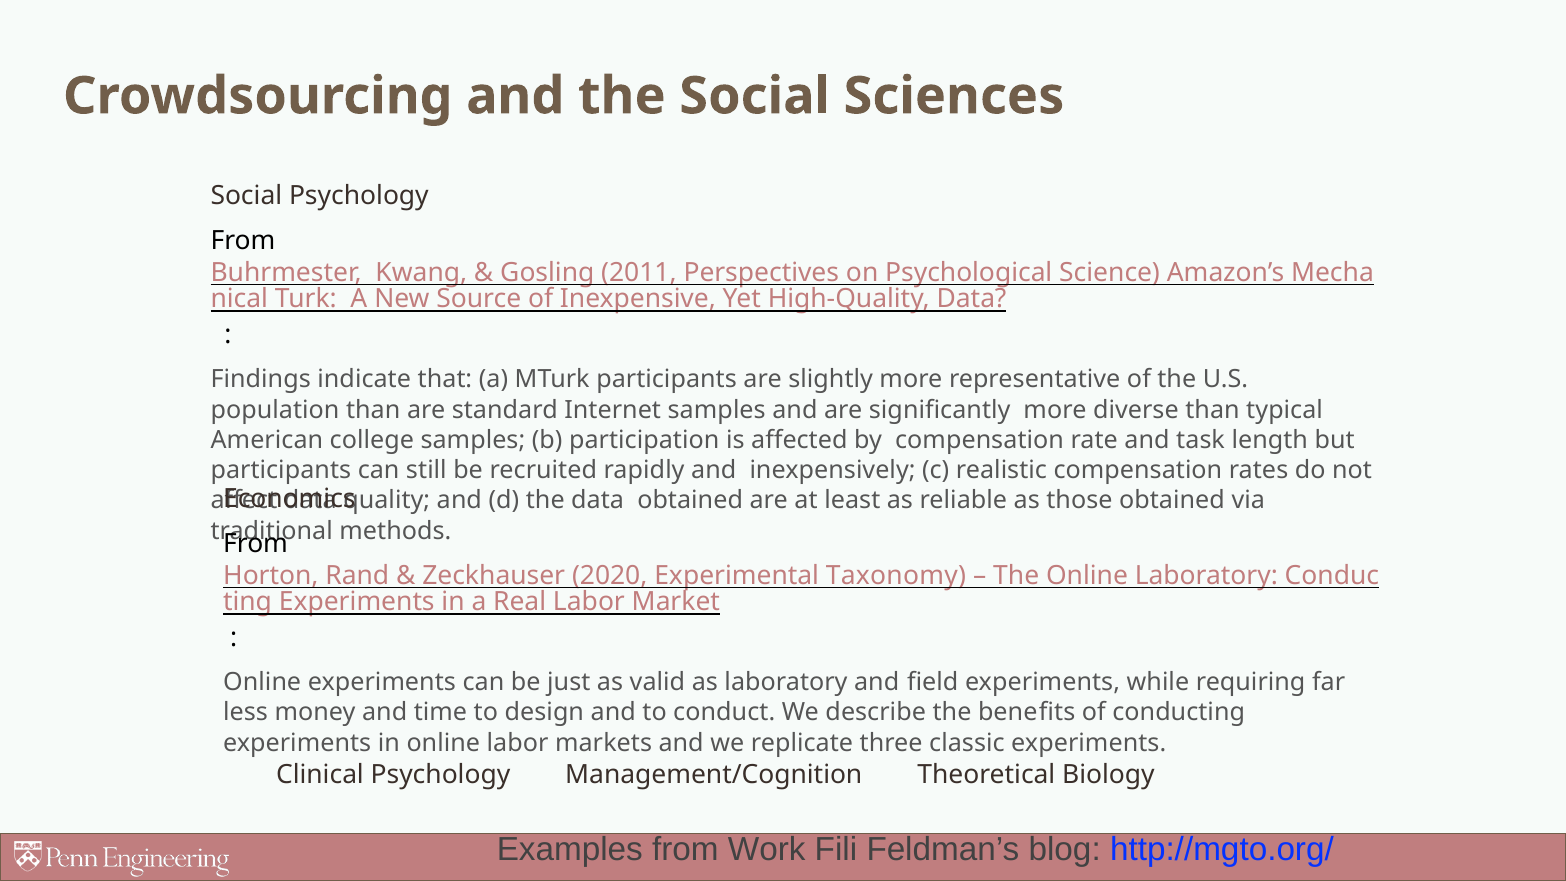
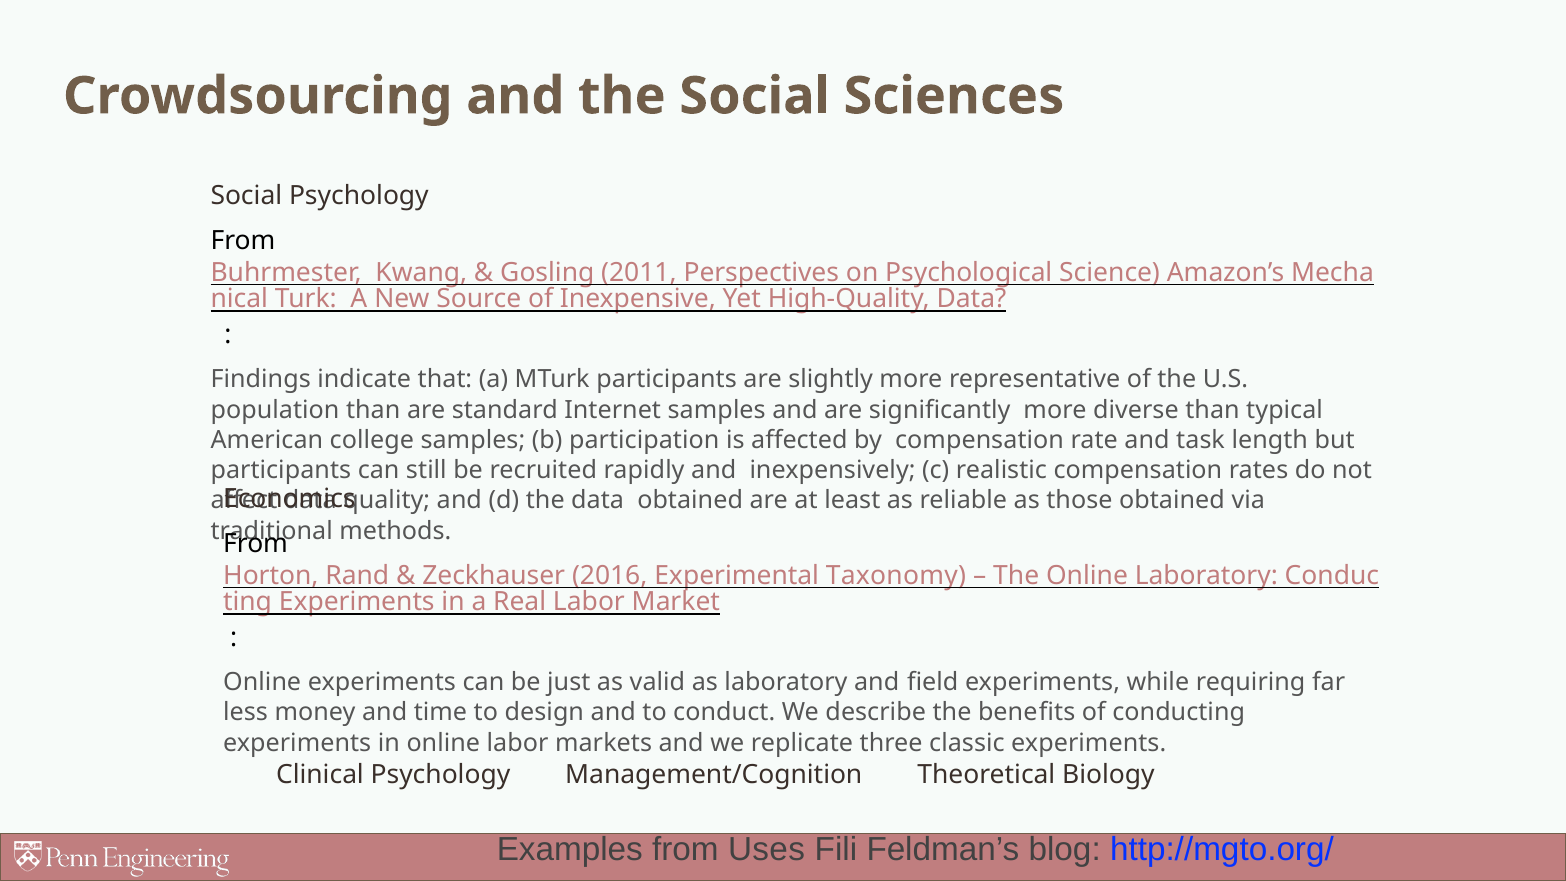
2020: 2020 -> 2016 (610, 575)
Work: Work -> Uses (767, 849)
